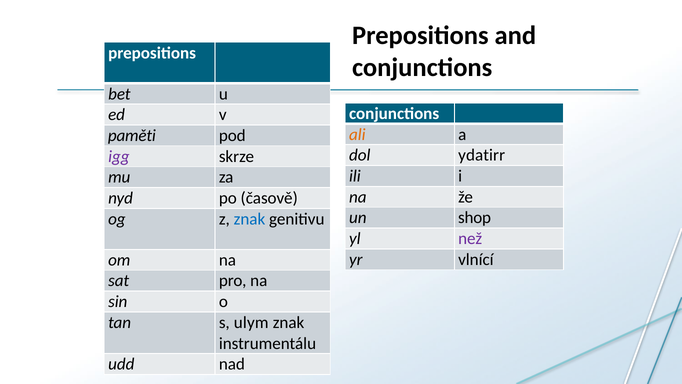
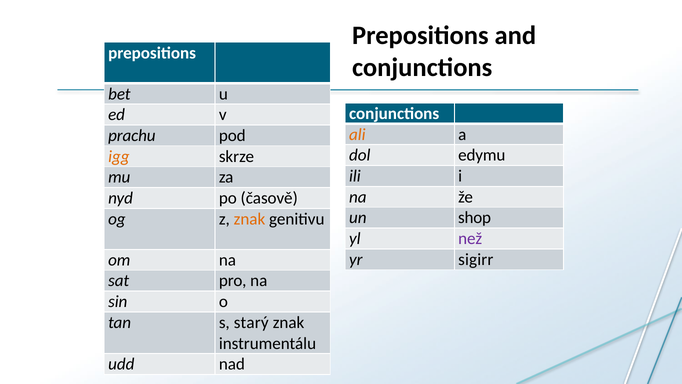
paměti: paměti -> prachu (132, 135)
ydatirr: ydatirr -> edymu (482, 155)
igg colour: purple -> orange (119, 156)
znak colour: blue -> orange (249, 219)
vlnící: vlnící -> sigirr (476, 259)
ulym: ulym -> starý (251, 322)
